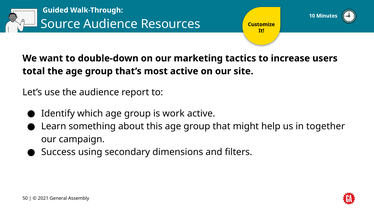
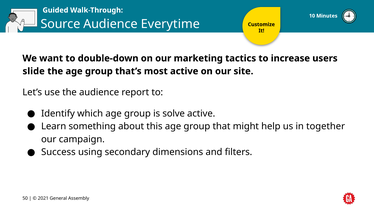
Resources: Resources -> Everytime (170, 24)
total: total -> slide (34, 71)
work: work -> solve (174, 114)
